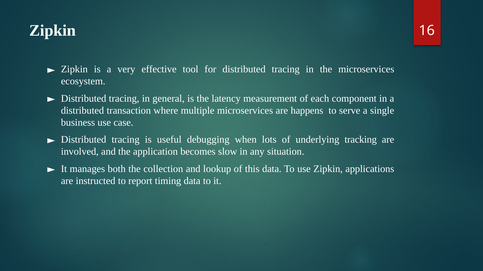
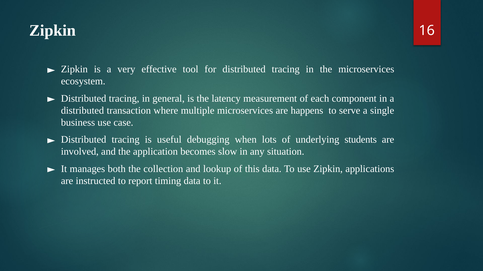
tracking: tracking -> students (361, 140)
